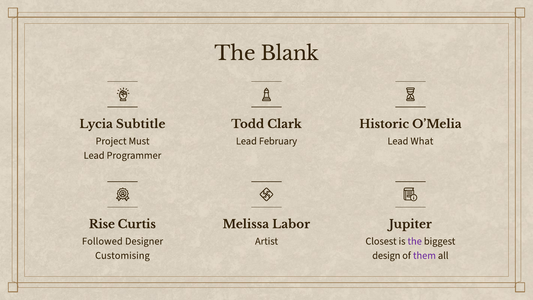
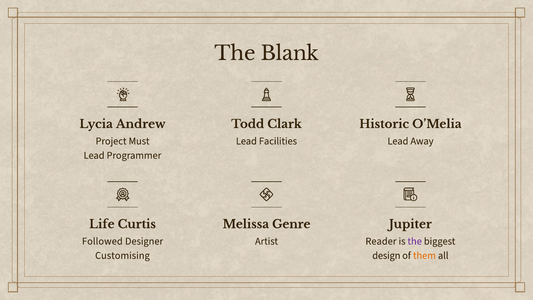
Subtitle: Subtitle -> Andrew (141, 124)
February: February -> Facilities (278, 141)
What: What -> Away (422, 141)
Rise: Rise -> Life (102, 224)
Labor: Labor -> Genre (291, 224)
Closest: Closest -> Reader (381, 241)
them colour: purple -> orange (424, 255)
